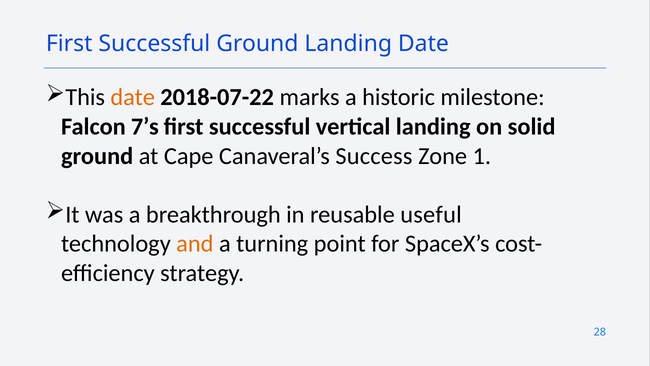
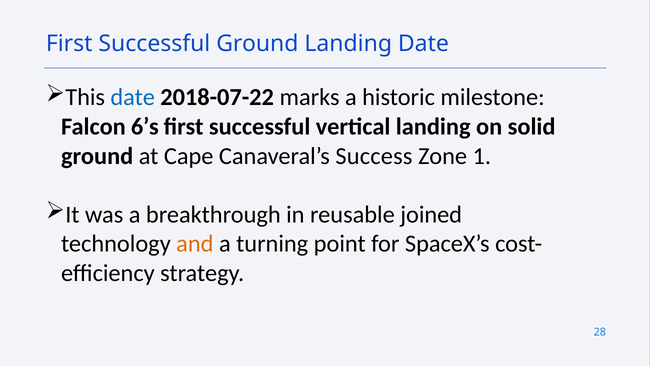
date colour: orange -> blue (133, 97)
7’s: 7’s -> 6’s (145, 127)
useful: useful -> joined (431, 214)
